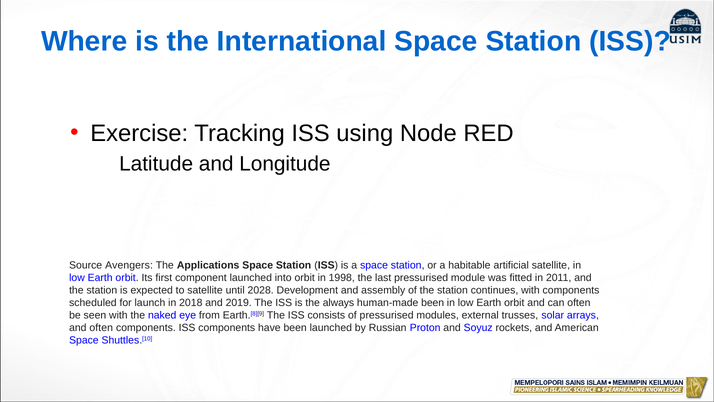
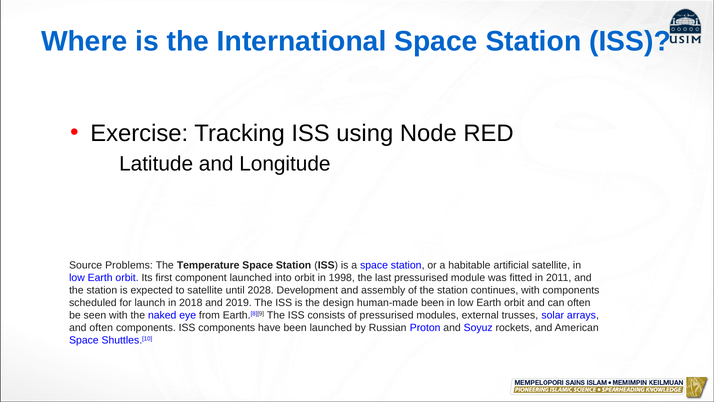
Avengers: Avengers -> Problems (129, 265)
Applications: Applications -> Temperature (208, 265)
always: always -> design (338, 303)
